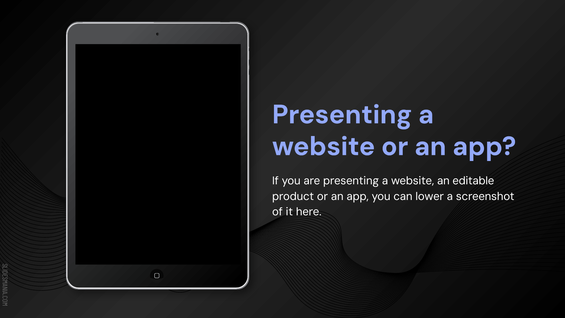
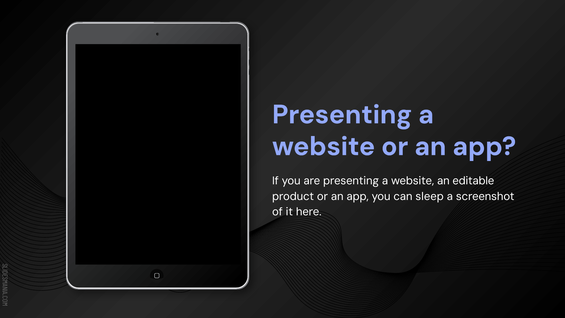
lower: lower -> sleep (430, 196)
